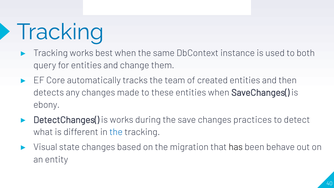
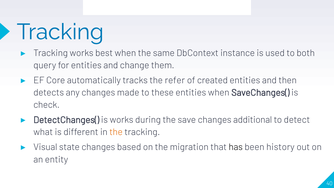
team: team -> refer (175, 80)
ebony: ebony -> check (47, 105)
practices: practices -> additional (253, 120)
the colour: blue -> orange (116, 132)
behave: behave -> history (280, 147)
